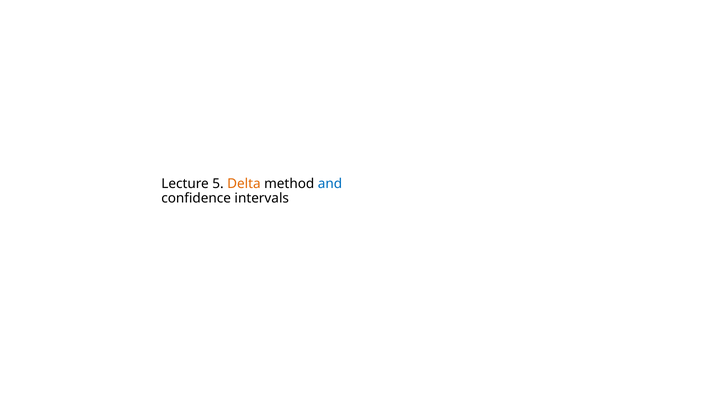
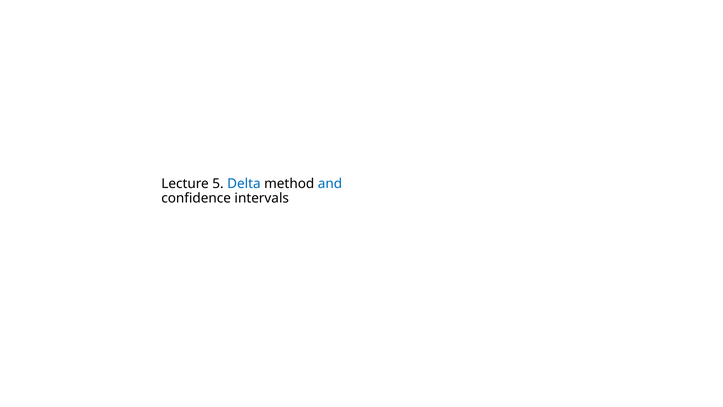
Delta colour: orange -> blue (244, 184)
